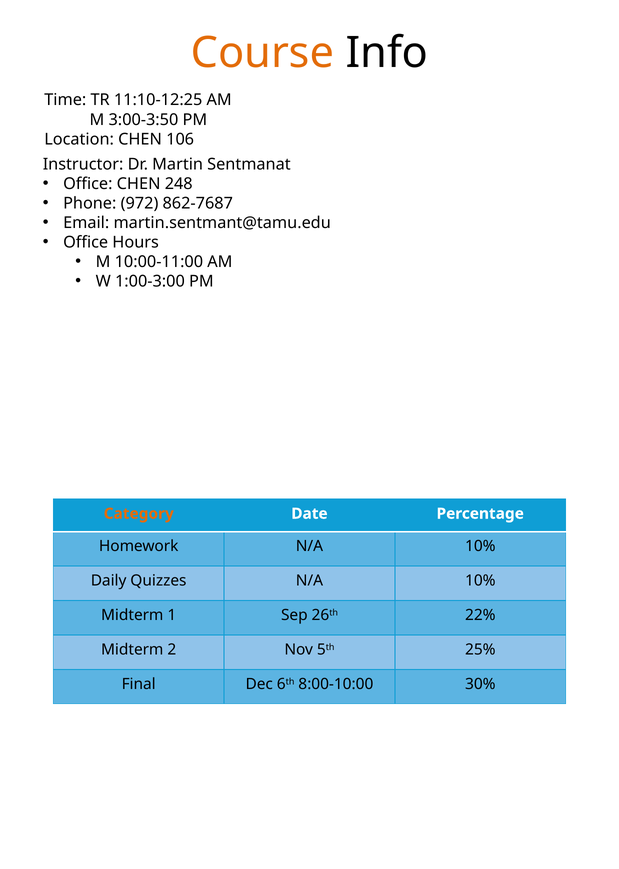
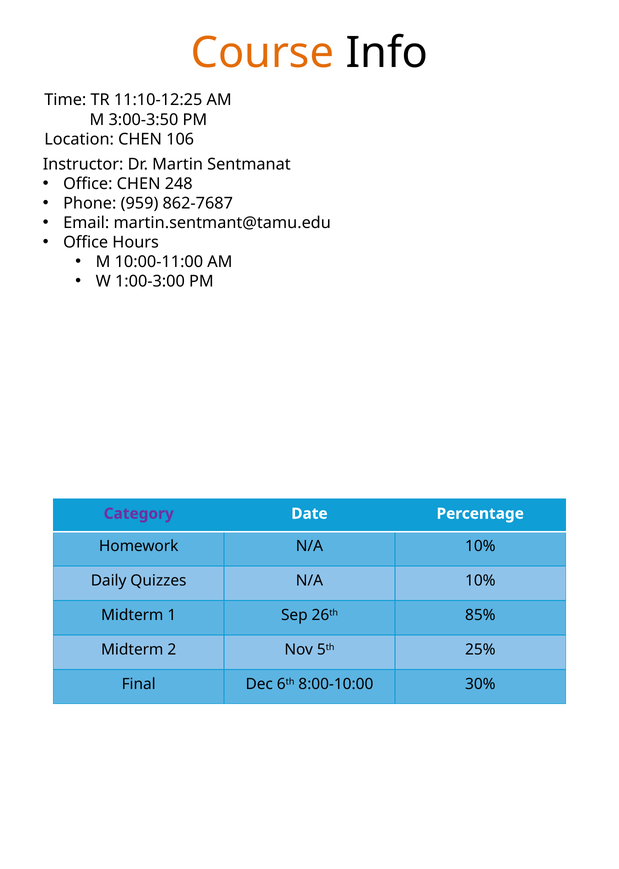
972: 972 -> 959 (140, 203)
Category colour: orange -> purple (139, 514)
22%: 22% -> 85% (480, 615)
